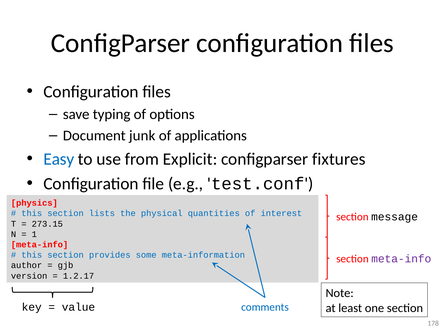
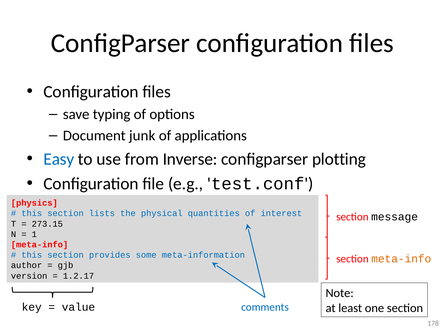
Explicit: Explicit -> Inverse (190, 159)
fixtures: fixtures -> plotting (339, 159)
meta-info colour: purple -> orange (401, 259)
